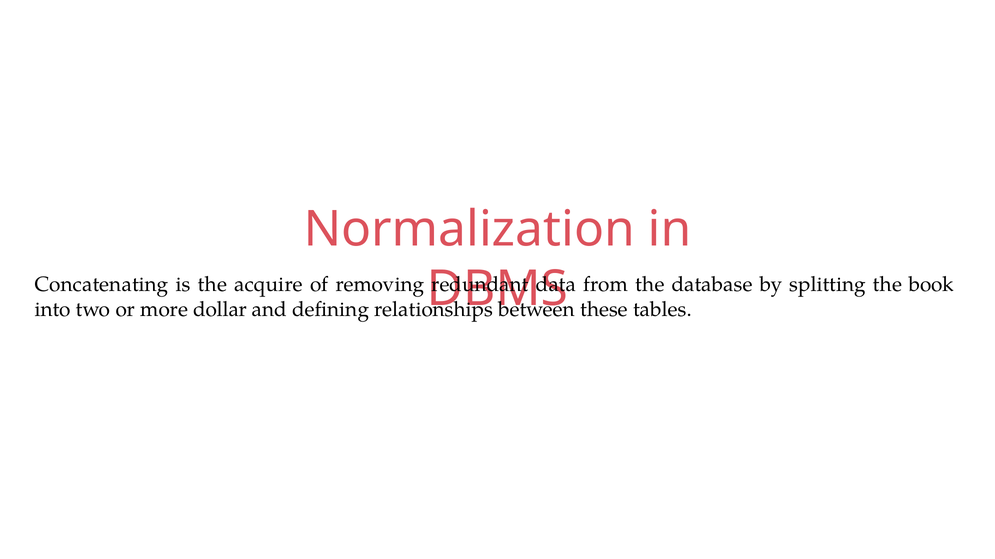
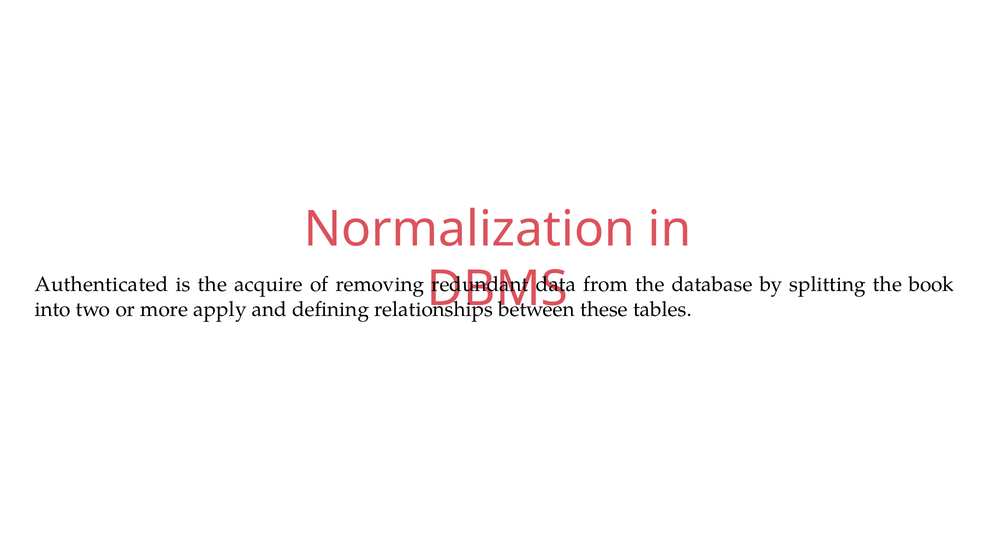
Concatenating: Concatenating -> Authenticated (102, 285)
dollar: dollar -> apply (220, 310)
